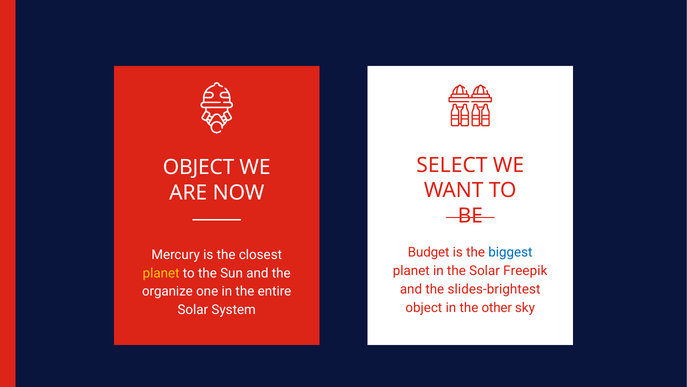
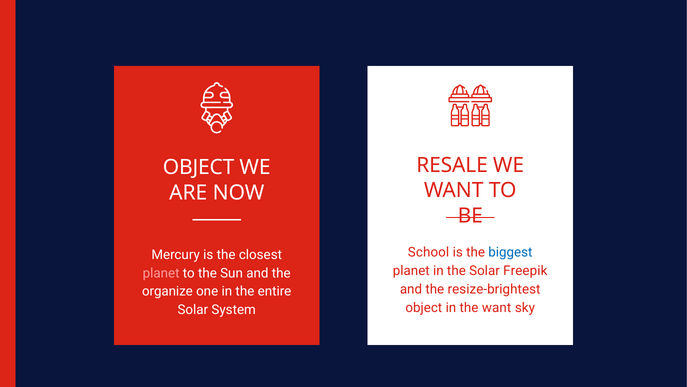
SELECT: SELECT -> RESALE (452, 165)
Budget: Budget -> School (429, 252)
planet colour: yellow -> pink (161, 273)
slides-brightest: slides-brightest -> resize-brightest (494, 289)
the other: other -> want (497, 307)
